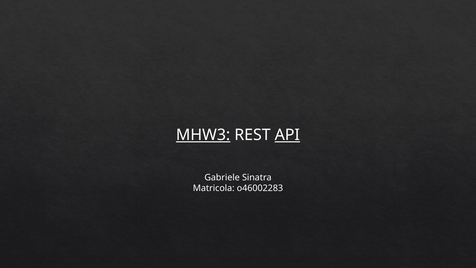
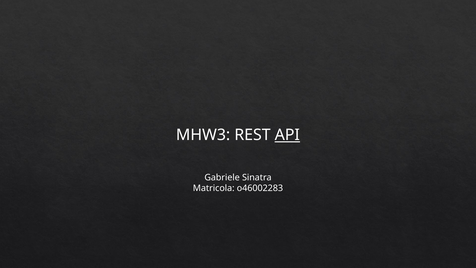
MHW3 underline: present -> none (203, 135)
